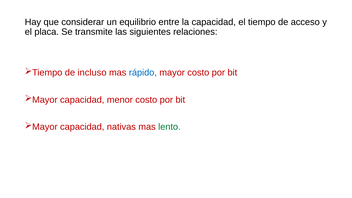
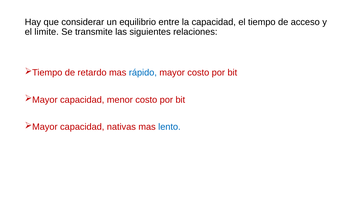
placa: placa -> limite (47, 32)
incluso: incluso -> retardo (92, 73)
lento colour: green -> blue (169, 127)
